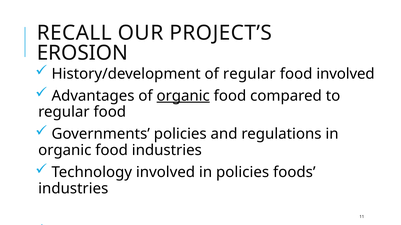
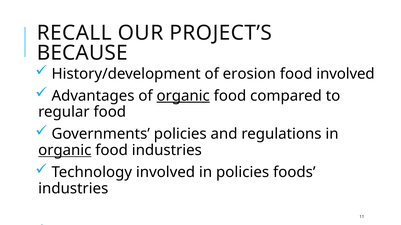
EROSION: EROSION -> BECAUSE (82, 53)
of regular: regular -> erosion (249, 74)
organic underline: none -> present (65, 151)
